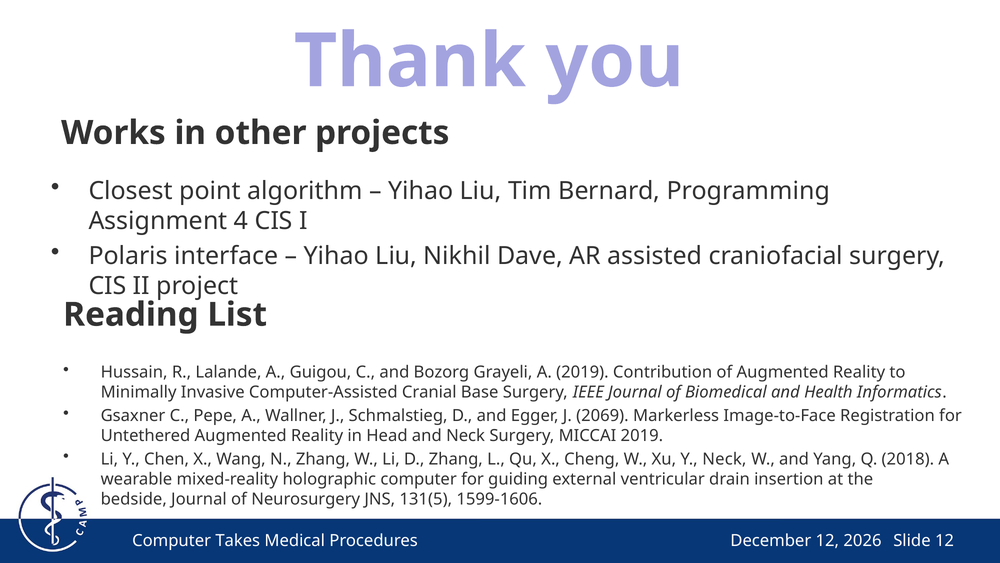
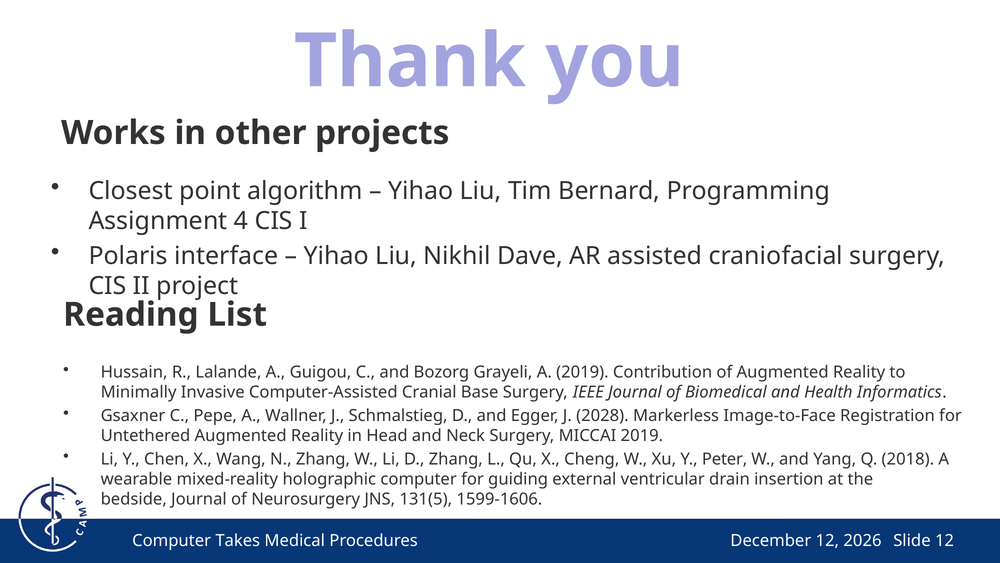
2069: 2069 -> 2028 (602, 415)
Y Neck: Neck -> Peter (725, 459)
